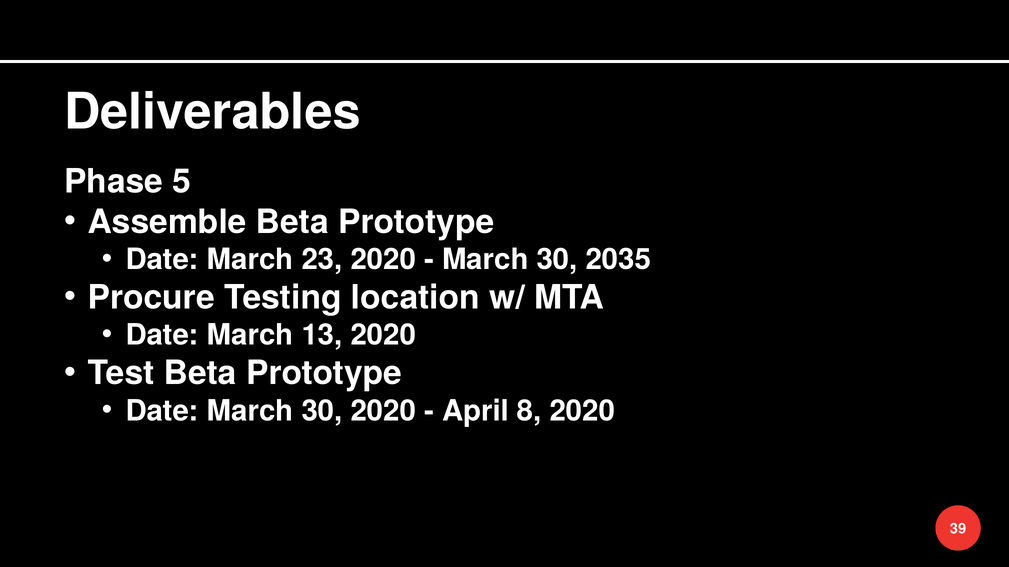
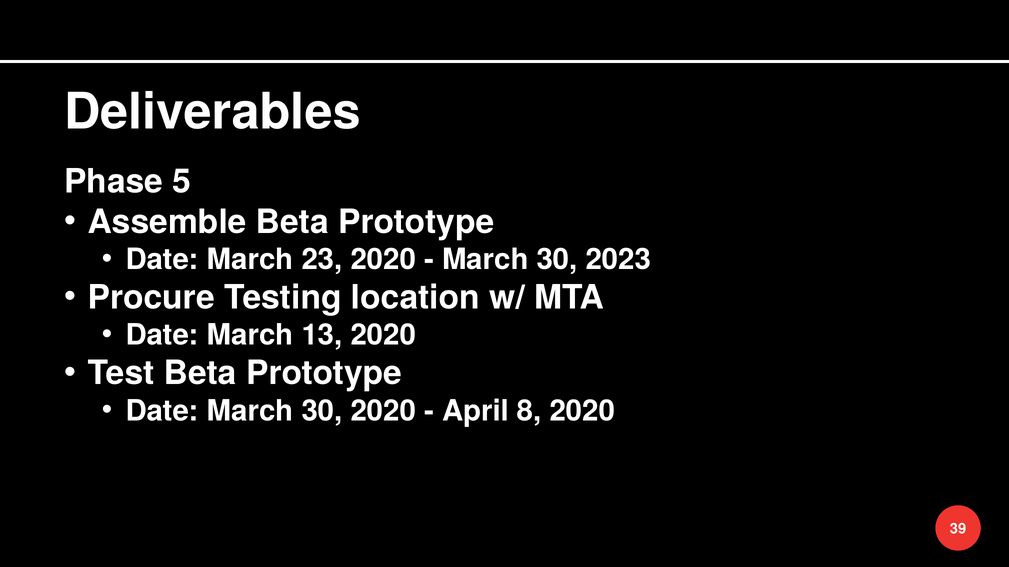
2035: 2035 -> 2023 (618, 260)
